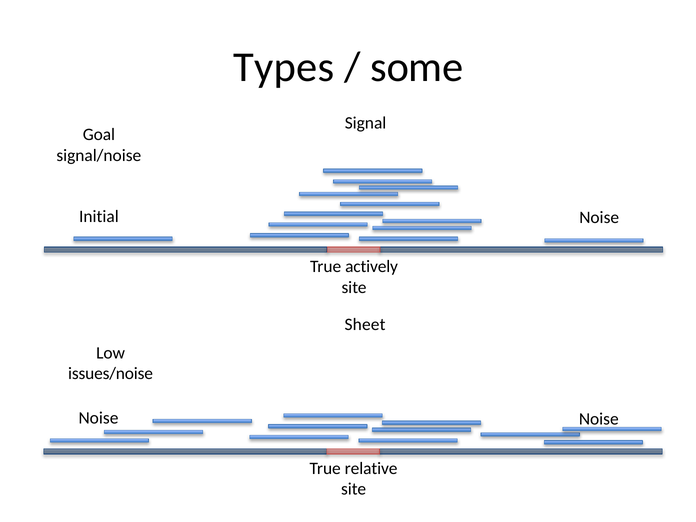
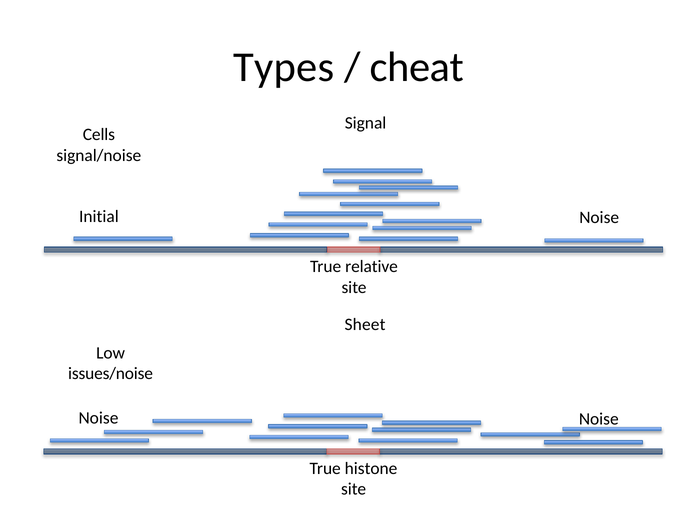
some: some -> cheat (417, 67)
Goal: Goal -> Cells (99, 135)
actively: actively -> relative (372, 267)
relative: relative -> histone (371, 468)
